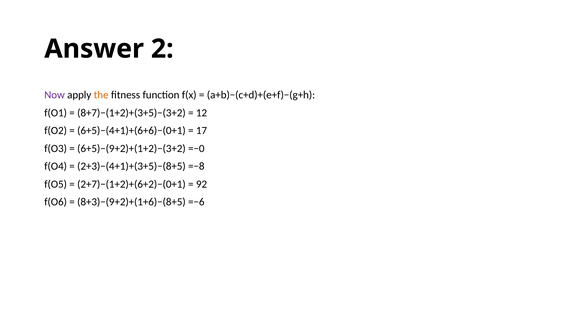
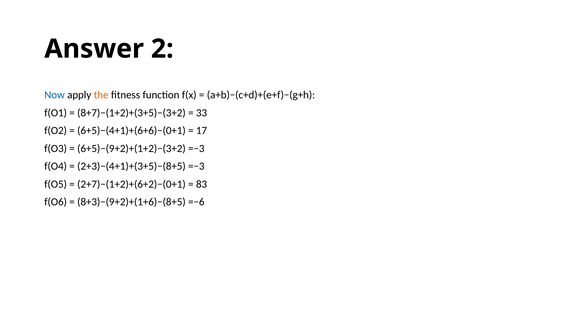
Now colour: purple -> blue (55, 95)
12: 12 -> 33 (202, 113)
6+5)−(9+2)+(1+2)−(3+2 =−0: =−0 -> =−3 (196, 148)
2+3)−(4+1)+(3+5)−(8+5 =−8: =−8 -> =−3 (196, 166)
92: 92 -> 83 (202, 184)
